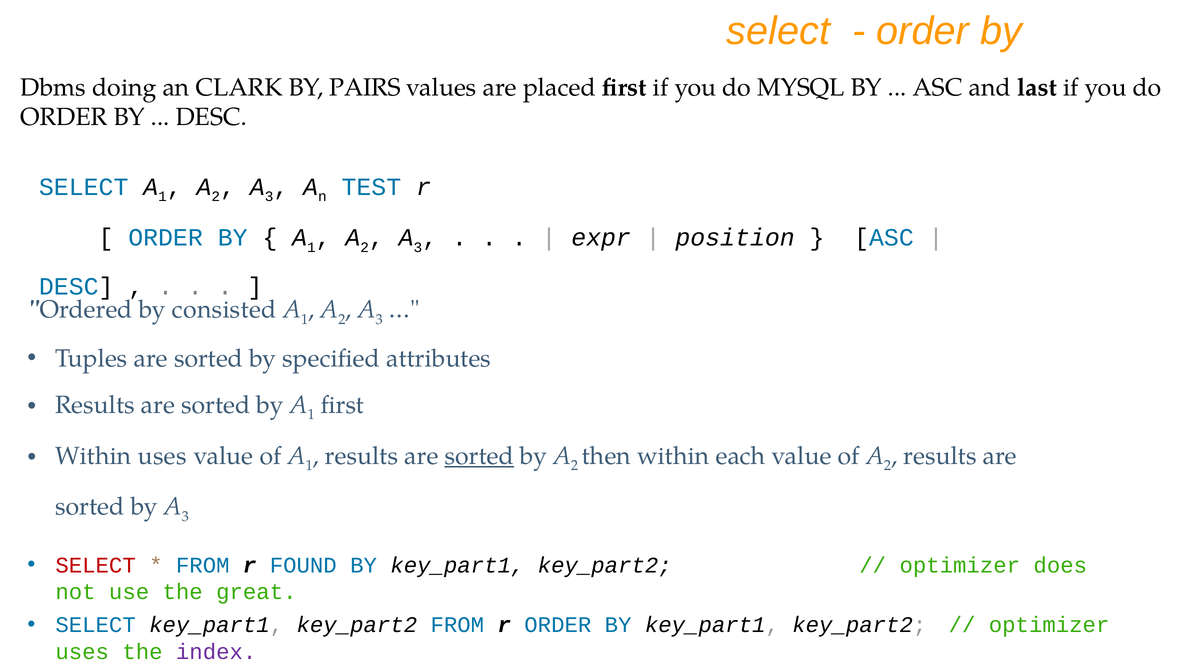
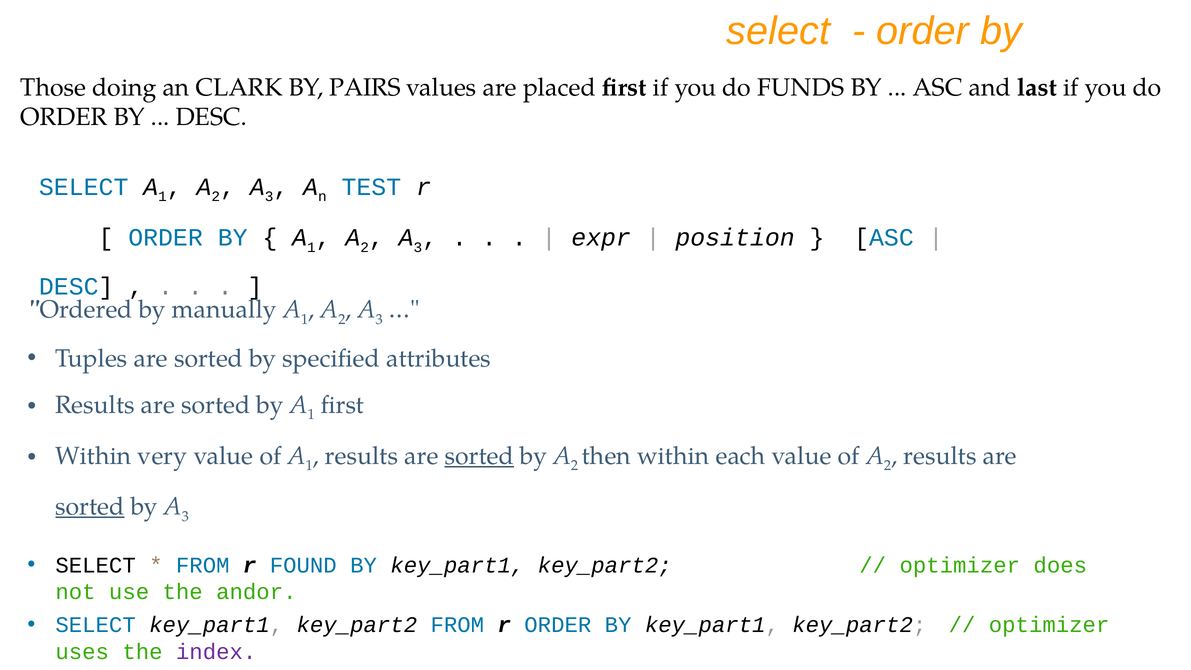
Dbms: Dbms -> Those (53, 87)
MYSQL: MYSQL -> FUNDS (801, 87)
consisted: consisted -> manually (224, 310)
Within uses: uses -> very (162, 456)
sorted underline: none -> present (90, 507)
SELECT colour: red -> black (96, 565)
great: great -> andor (256, 592)
